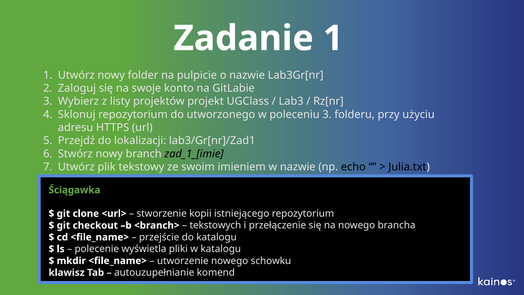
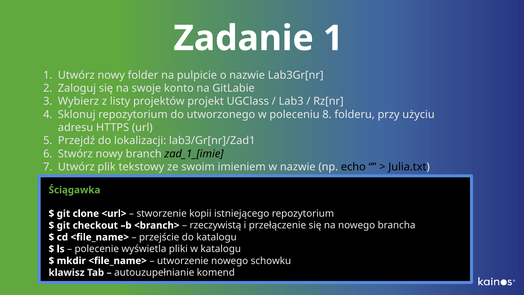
poleceniu 3: 3 -> 8 (327, 114)
tekstowych: tekstowych -> rzeczywistą (215, 225)
